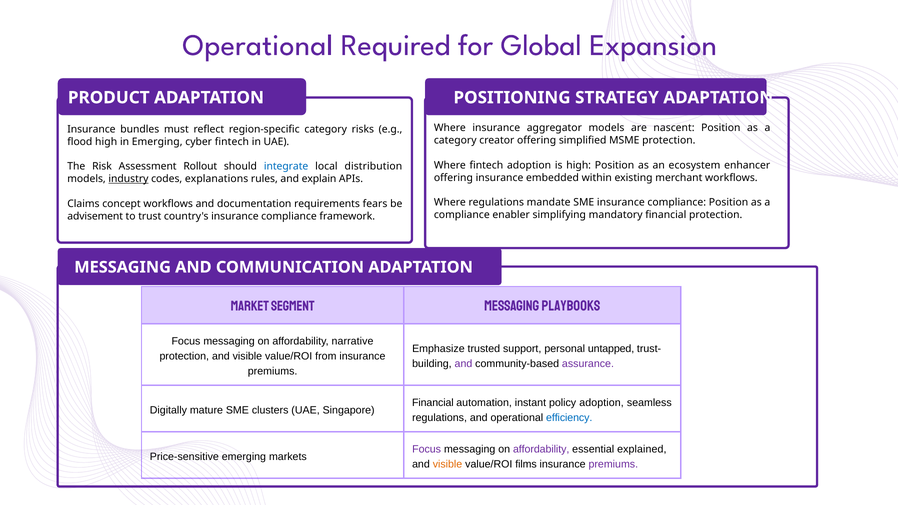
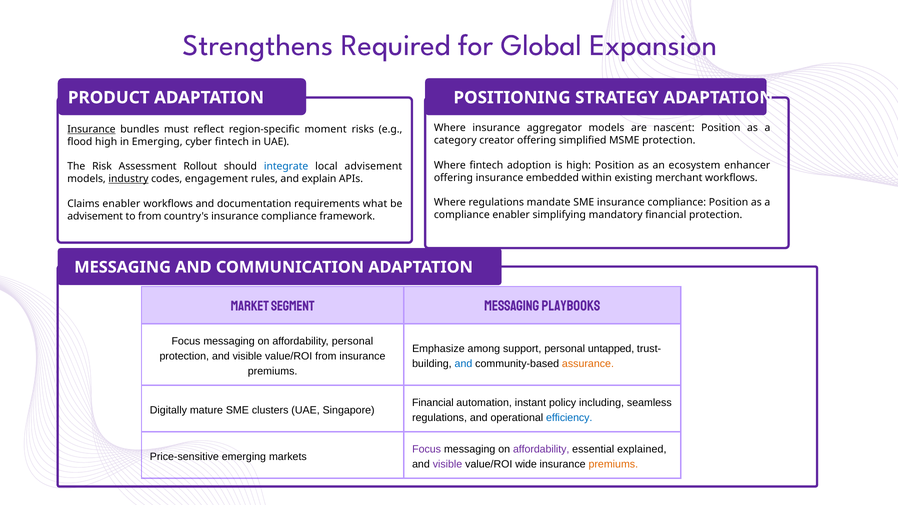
Operational: Operational -> Strengthens (258, 45)
Insurance underline: none -> present (91, 129)
region-specific category: category -> moment (326, 129)
local distribution: distribution -> advisement (373, 167)
explanations: explanations -> engagement (217, 179)
Claims concept: concept -> enabler (121, 204)
fears: fears -> what (375, 204)
to trust: trust -> from (150, 216)
narrative: narrative -> personal (352, 341)
trusted: trusted -> among (484, 349)
and colour: purple -> blue (463, 364)
assurance colour: purple -> orange (588, 364)
policy adoption: adoption -> including (602, 403)
visible colour: orange -> purple (448, 464)
films: films -> wide (526, 464)
premiums colour: purple -> orange (613, 464)
